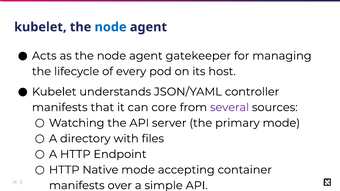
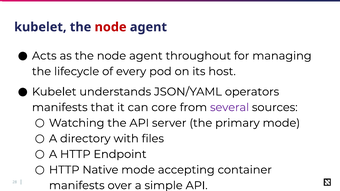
node colour: blue -> red (111, 27)
gatekeeper: gatekeeper -> throughout (198, 56)
controller: controller -> operators (252, 92)
